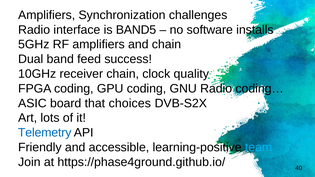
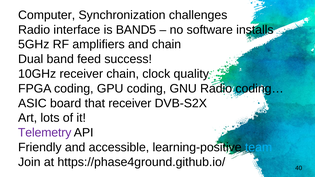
Amplifiers: Amplifiers -> Computer (47, 15)
that choices: choices -> receiver (130, 103)
Telemetry colour: blue -> purple (45, 133)
